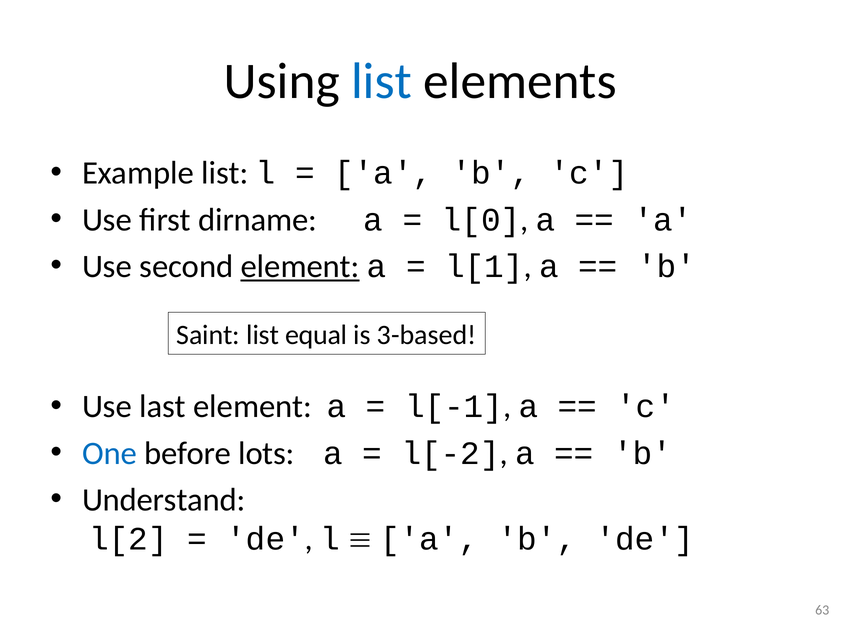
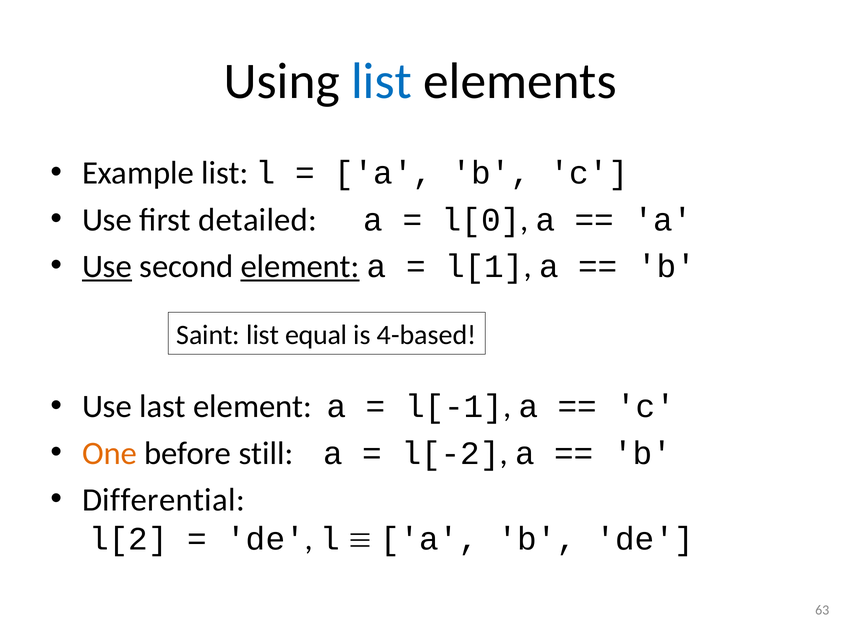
dirname: dirname -> detailed (257, 220)
Use underline: none -> present (107, 267)
3-based: 3-based -> 4-based (427, 336)
One colour: blue -> orange (110, 454)
lots: lots -> still (266, 454)
Understand: Understand -> Differential (163, 501)
